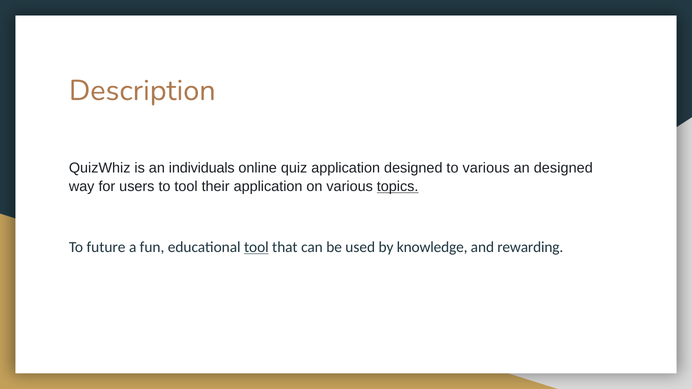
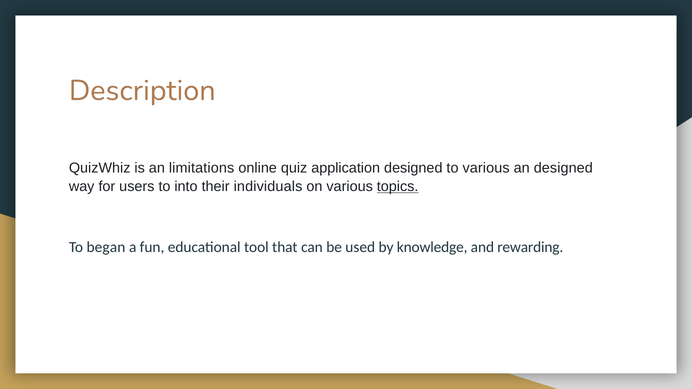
individuals: individuals -> limitations (202, 168)
to tool: tool -> into (186, 187)
their application: application -> individuals (268, 187)
future: future -> began (106, 247)
tool underline: present -> none (256, 247)
